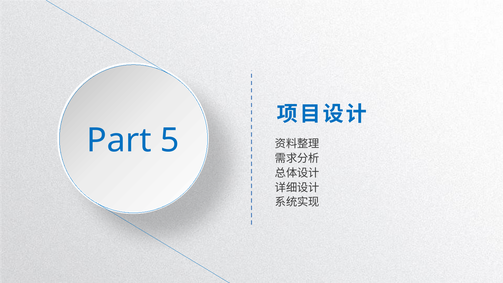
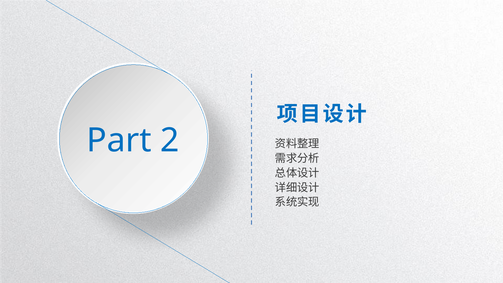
5: 5 -> 2 (170, 140)
